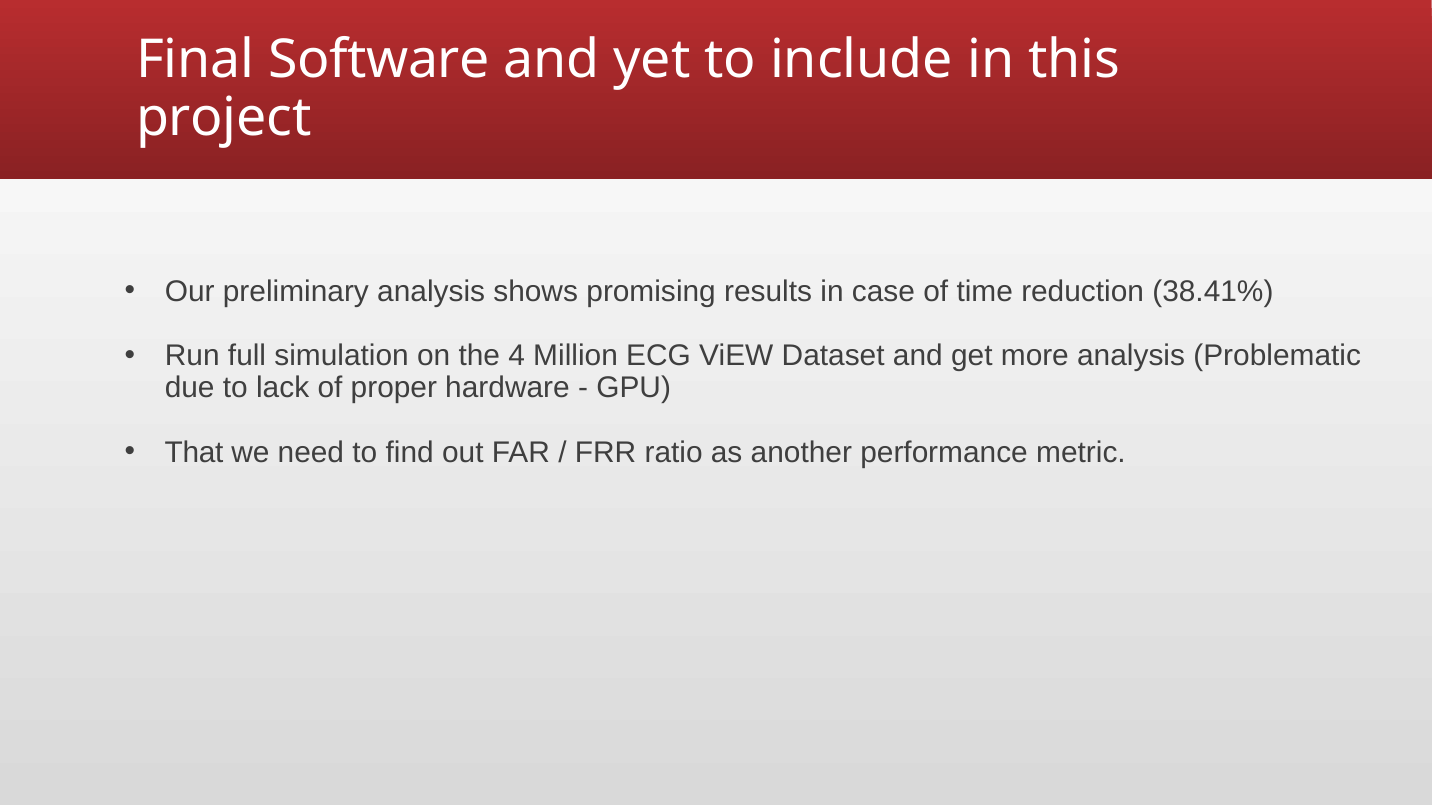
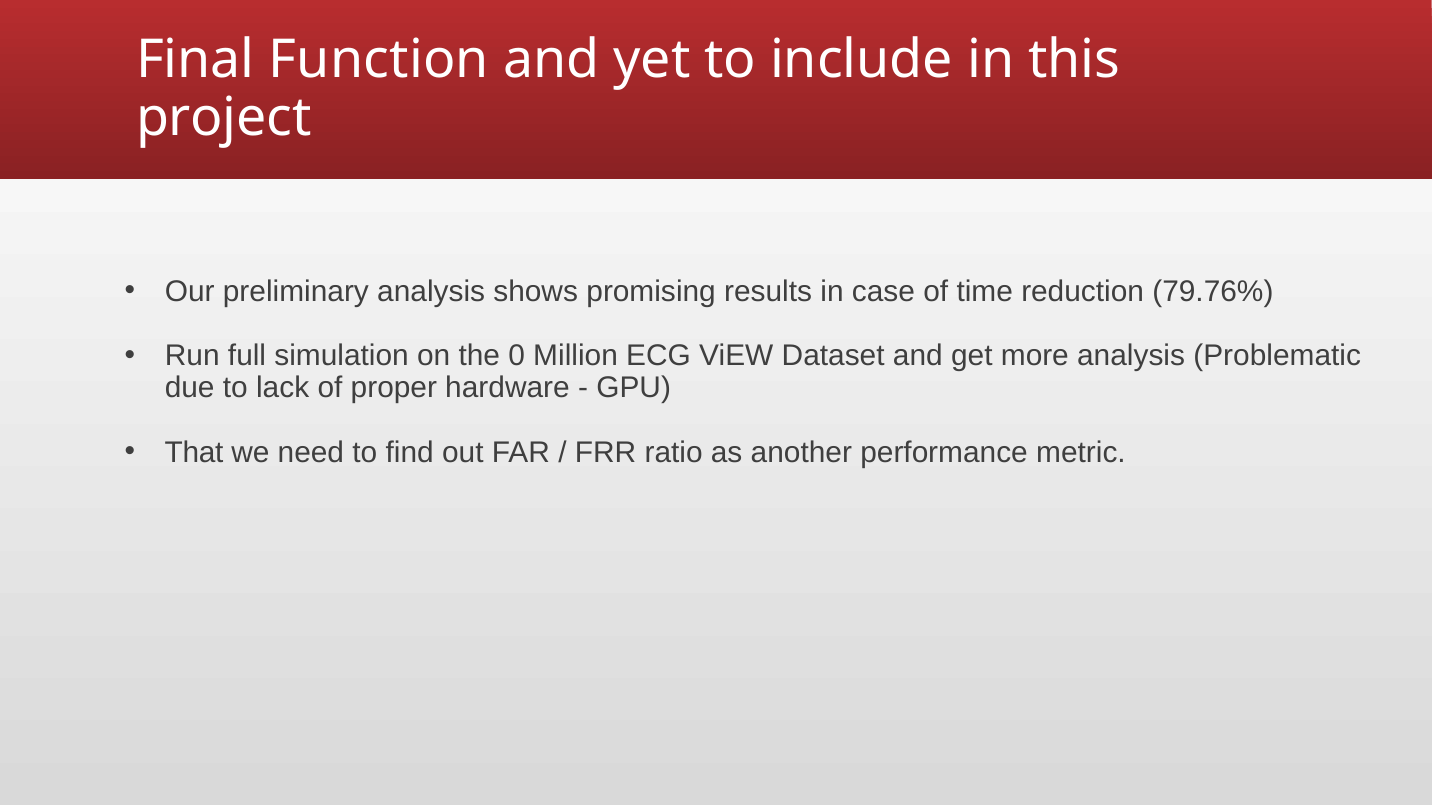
Software: Software -> Function (379, 60)
38.41%: 38.41% -> 79.76% (1213, 291)
4: 4 -> 0 (517, 356)
